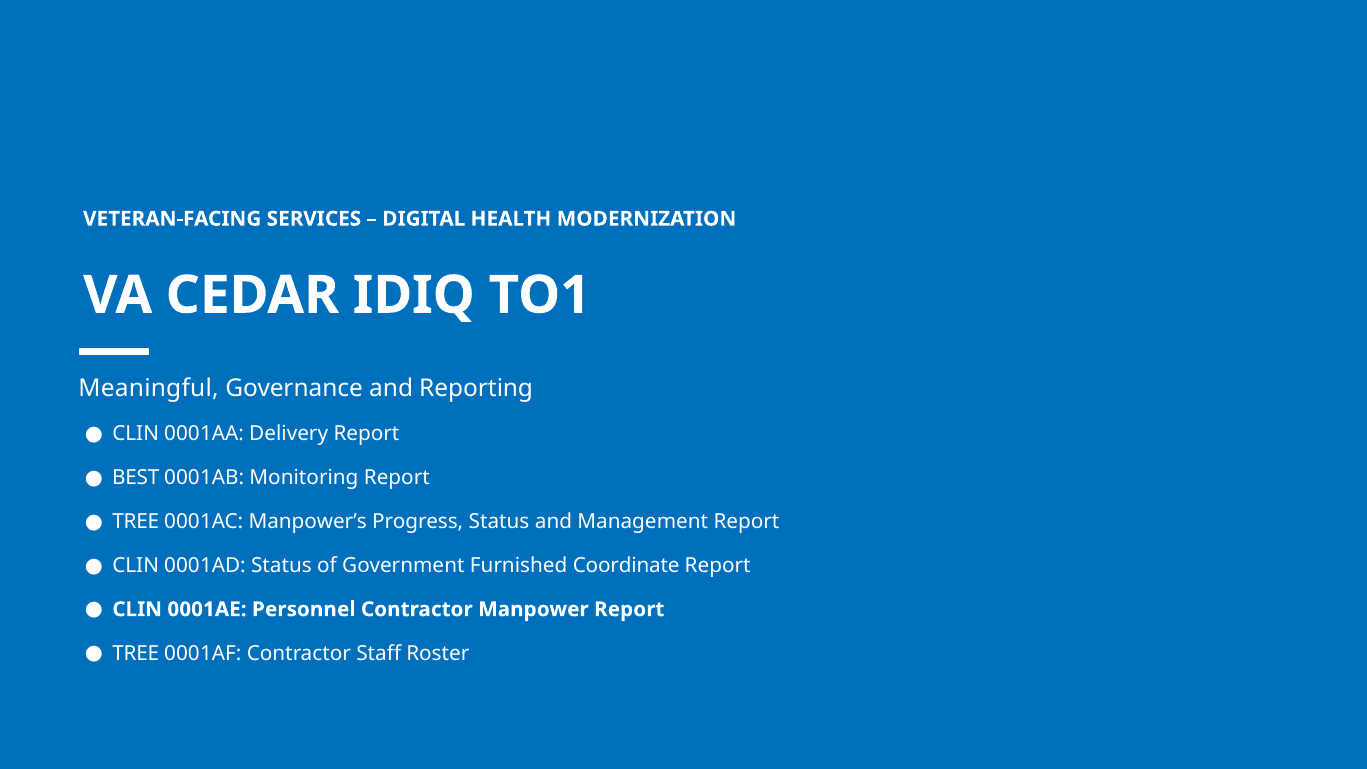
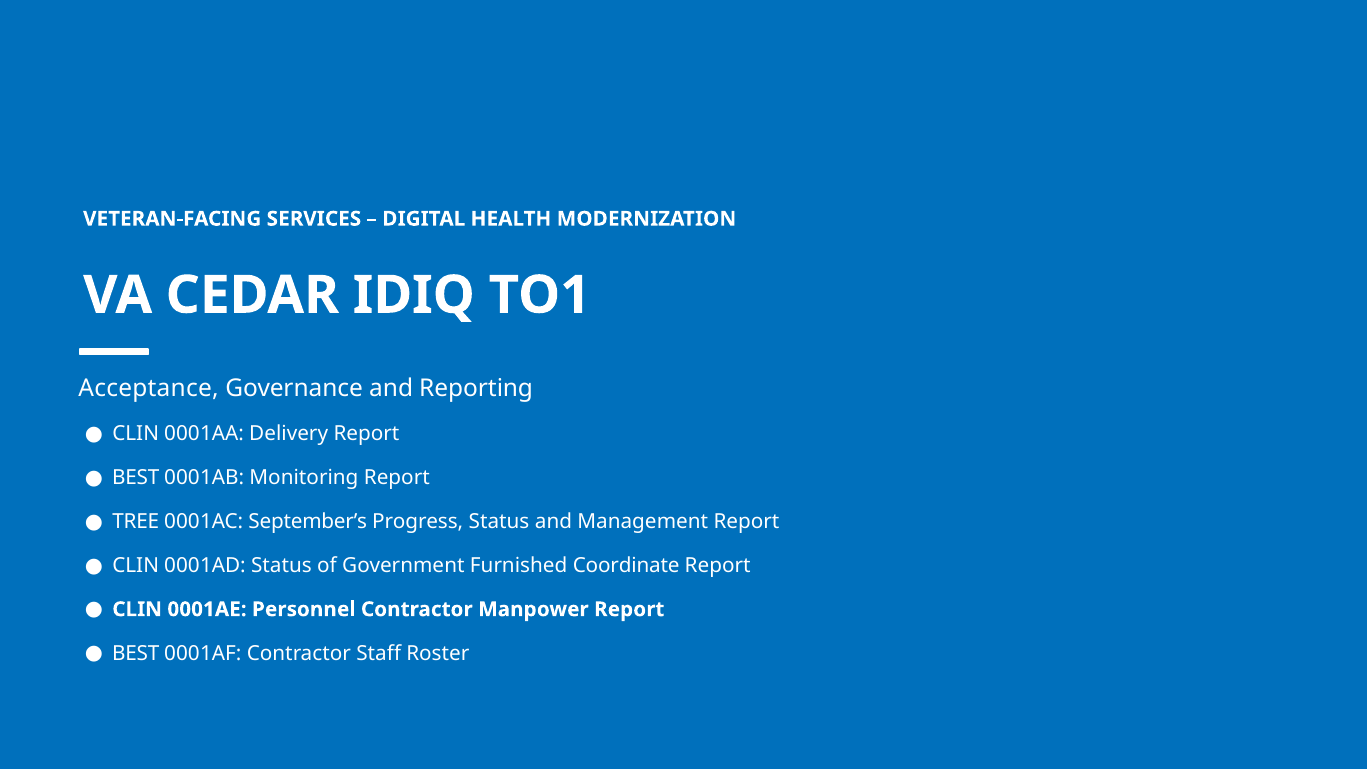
Meaningful: Meaningful -> Acceptance (149, 388)
Manpower’s: Manpower’s -> September’s (308, 522)
TREE: TREE -> BEST (136, 653)
